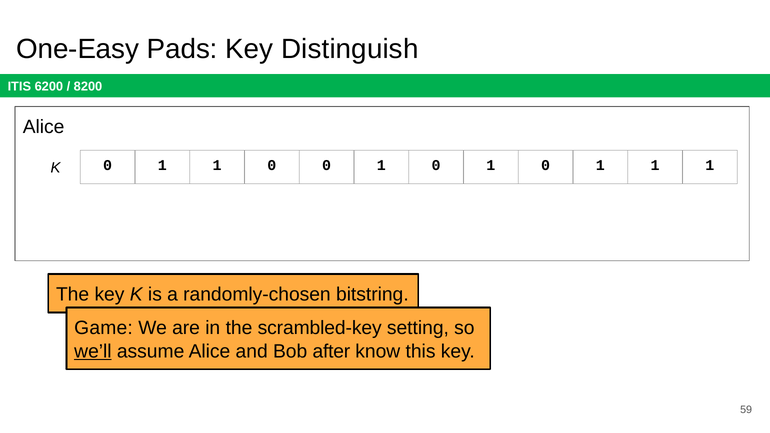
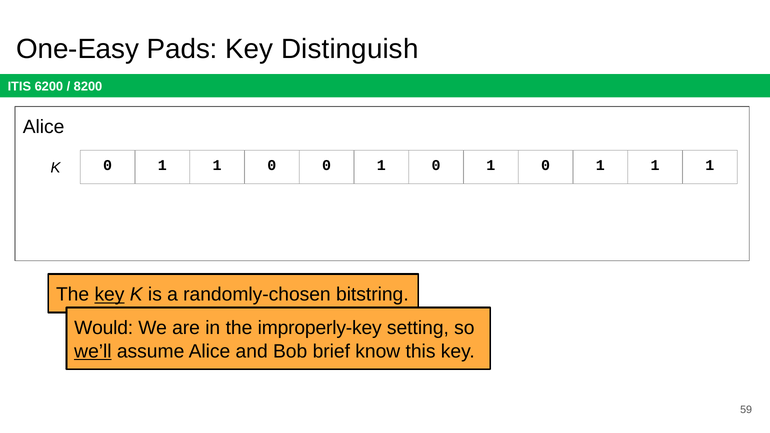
key underline: none -> present (109, 295)
Game: Game -> Would (104, 328)
scrambled-key: scrambled-key -> improperly-key (320, 328)
after: after -> brief (331, 351)
